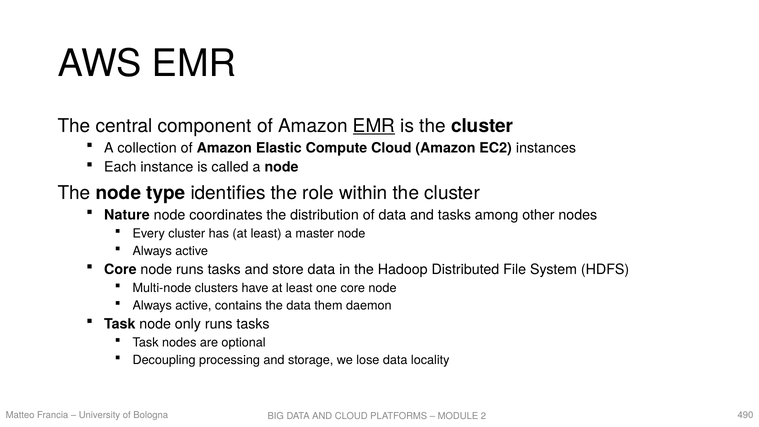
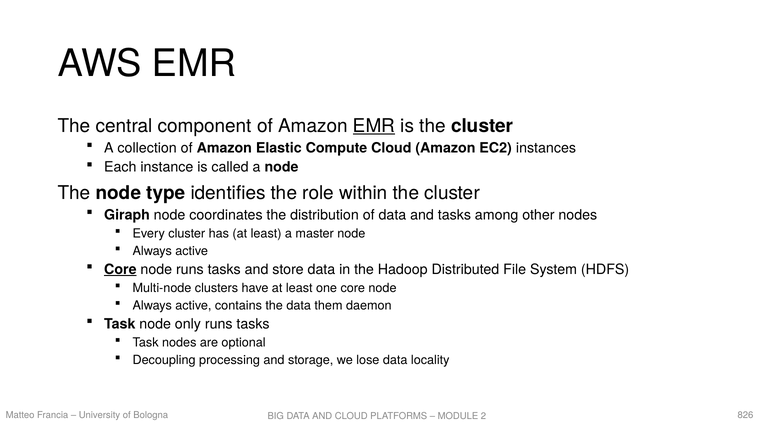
Nature: Nature -> Giraph (127, 215)
Core underline: none -> present (120, 269)
490: 490 -> 826 (745, 415)
